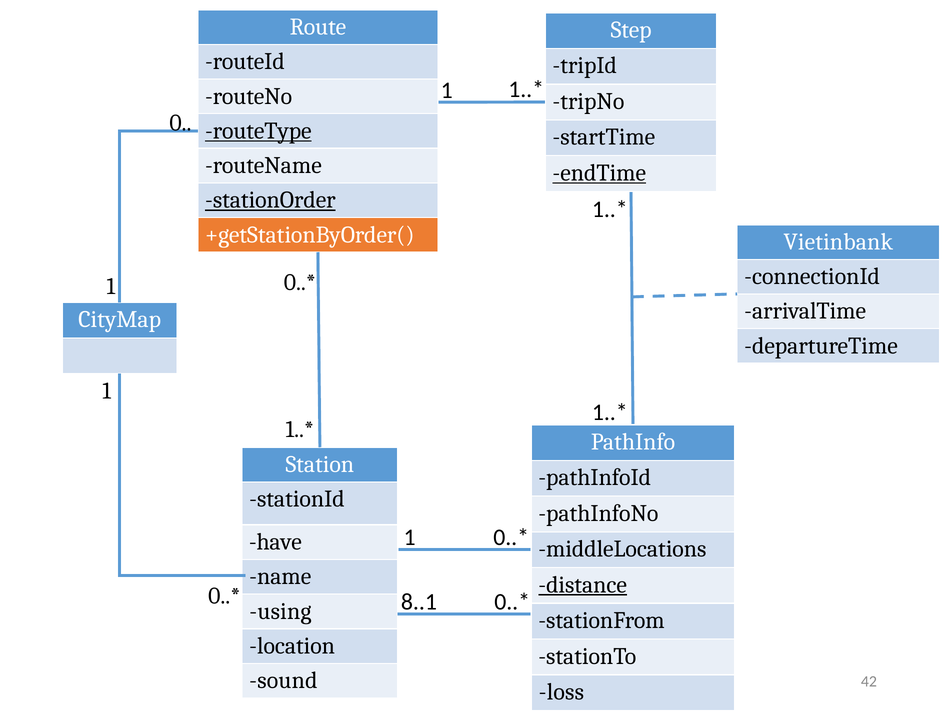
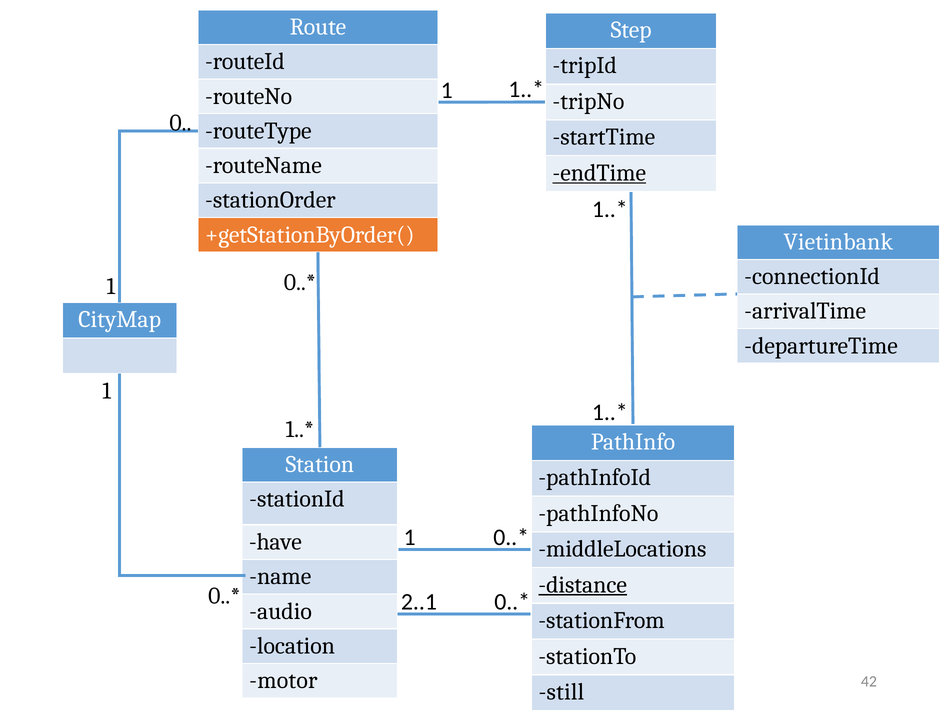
routeType underline: present -> none (258, 131)
stationOrder underline: present -> none (270, 200)
8..1: 8..1 -> 2..1 (419, 602)
using: using -> audio (281, 611)
sound: sound -> motor (283, 680)
loss: loss -> still (561, 692)
